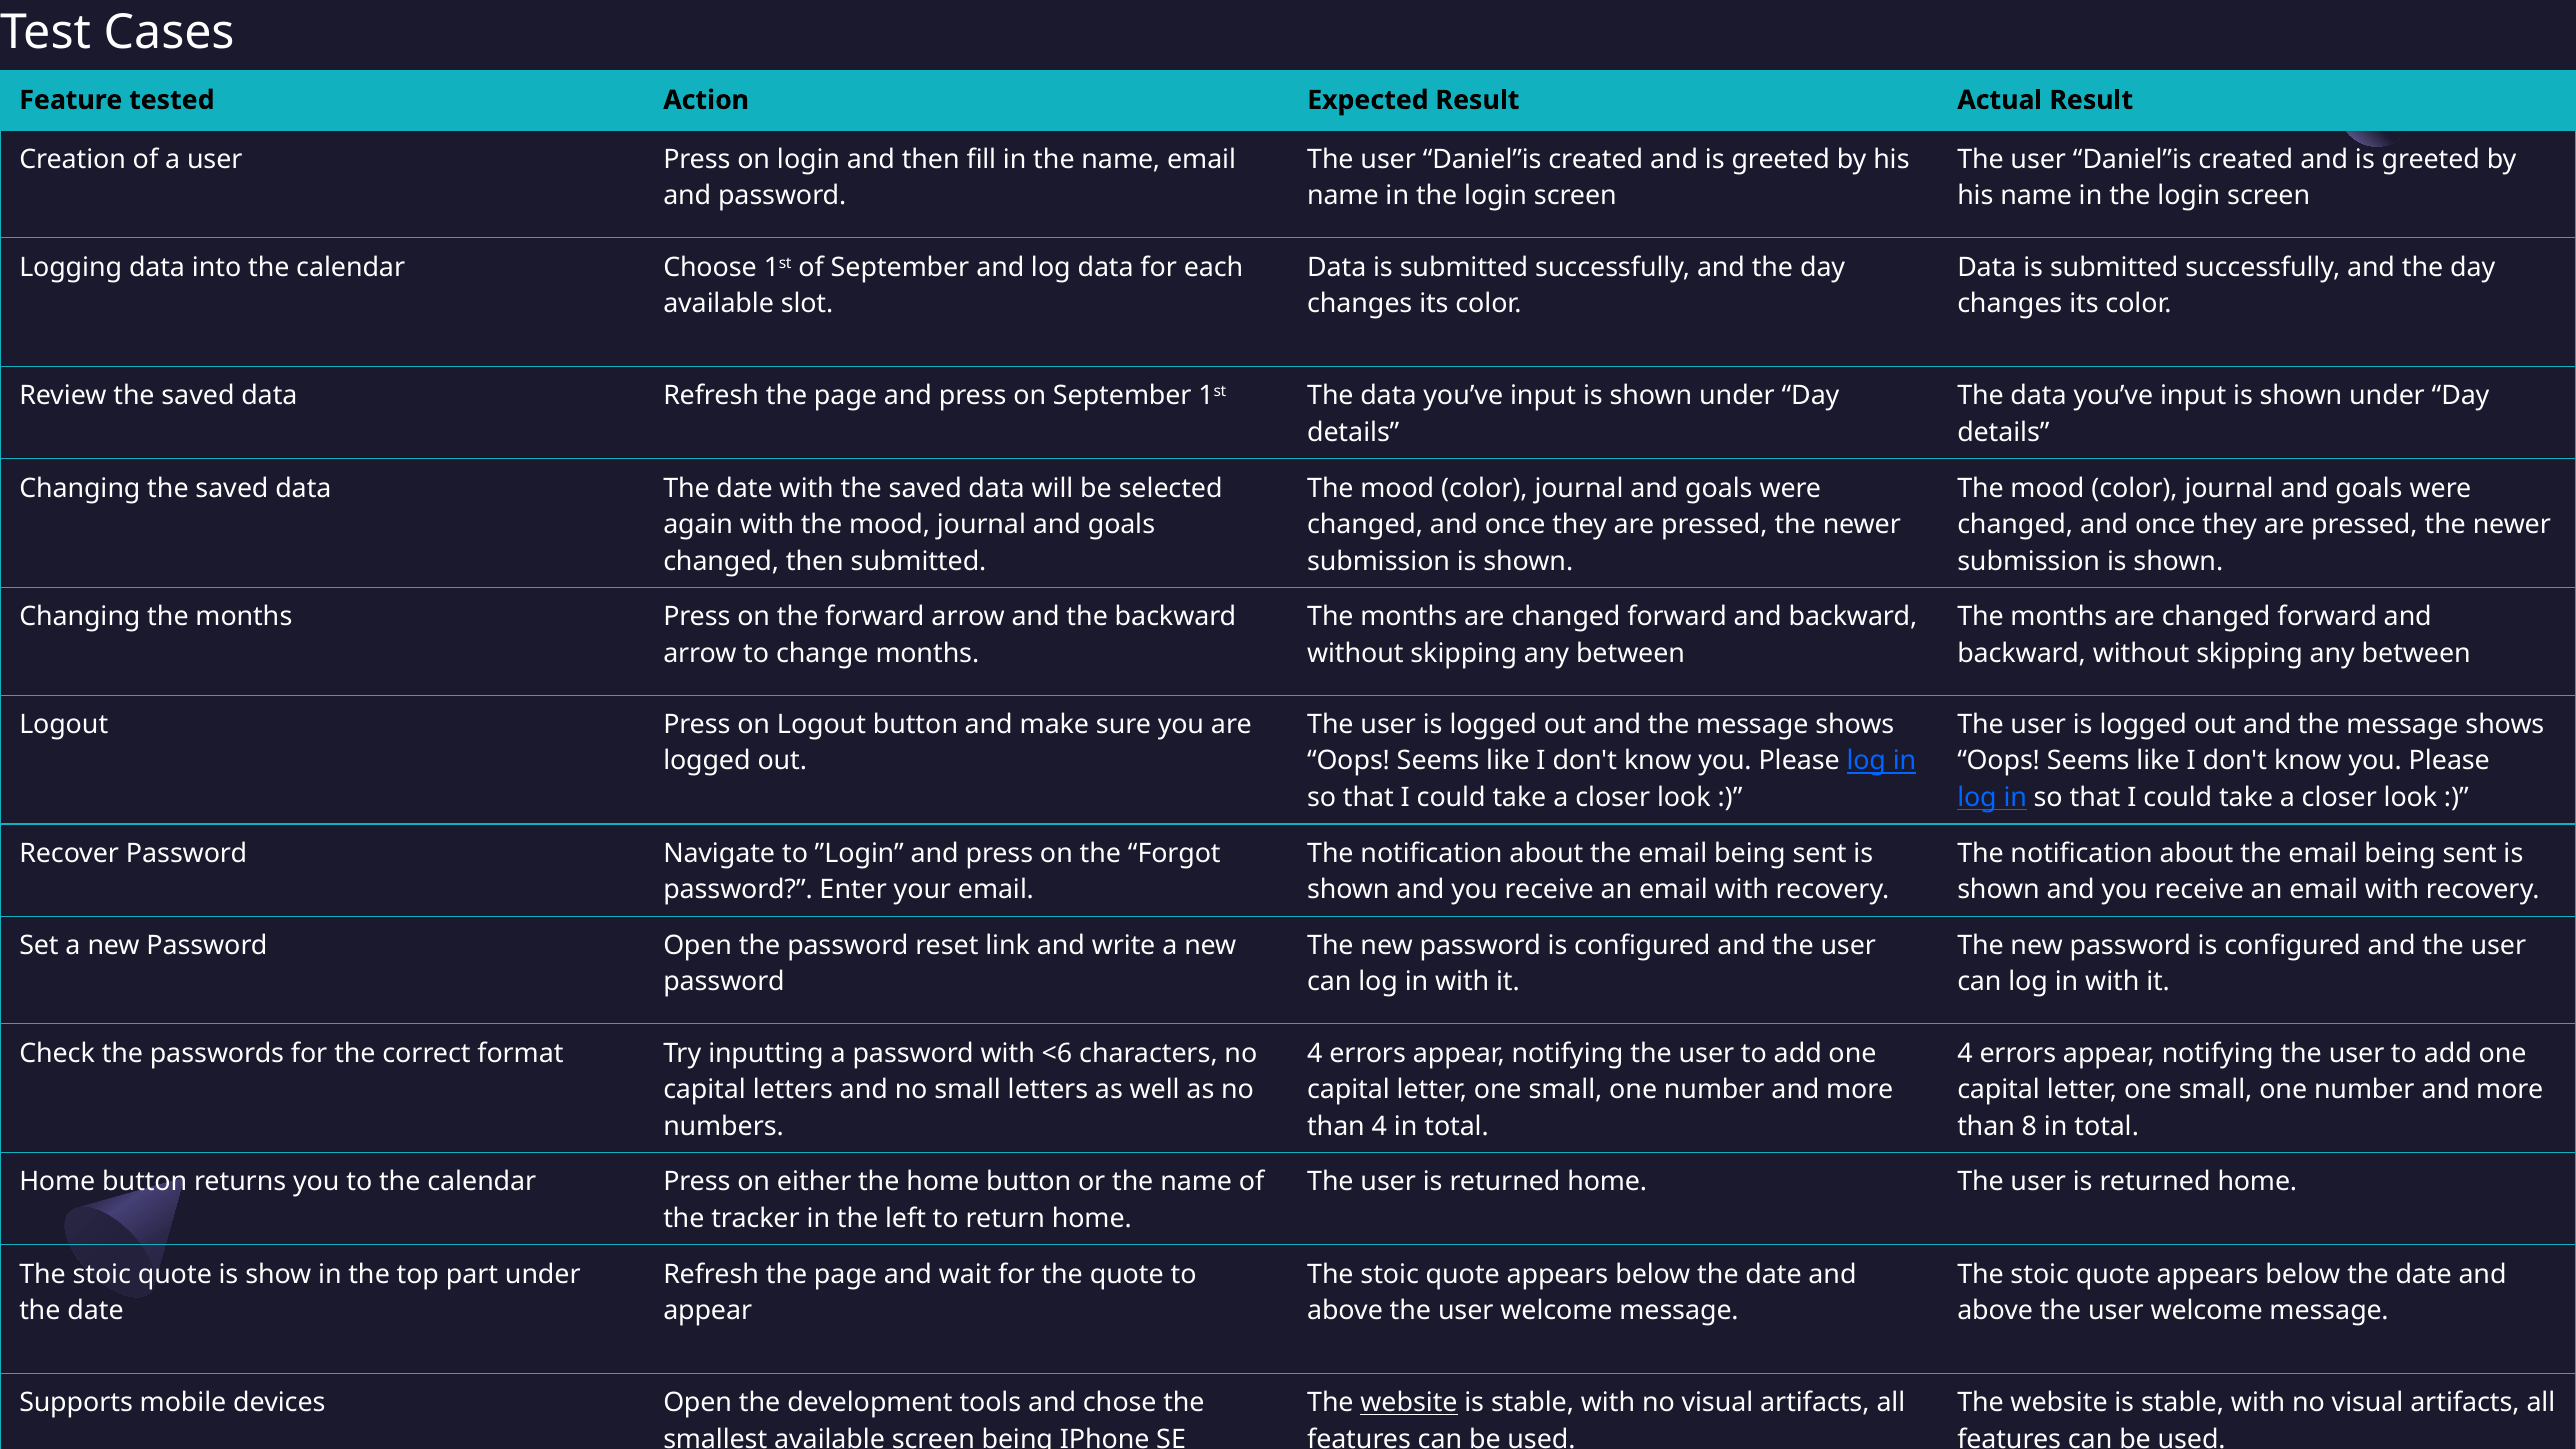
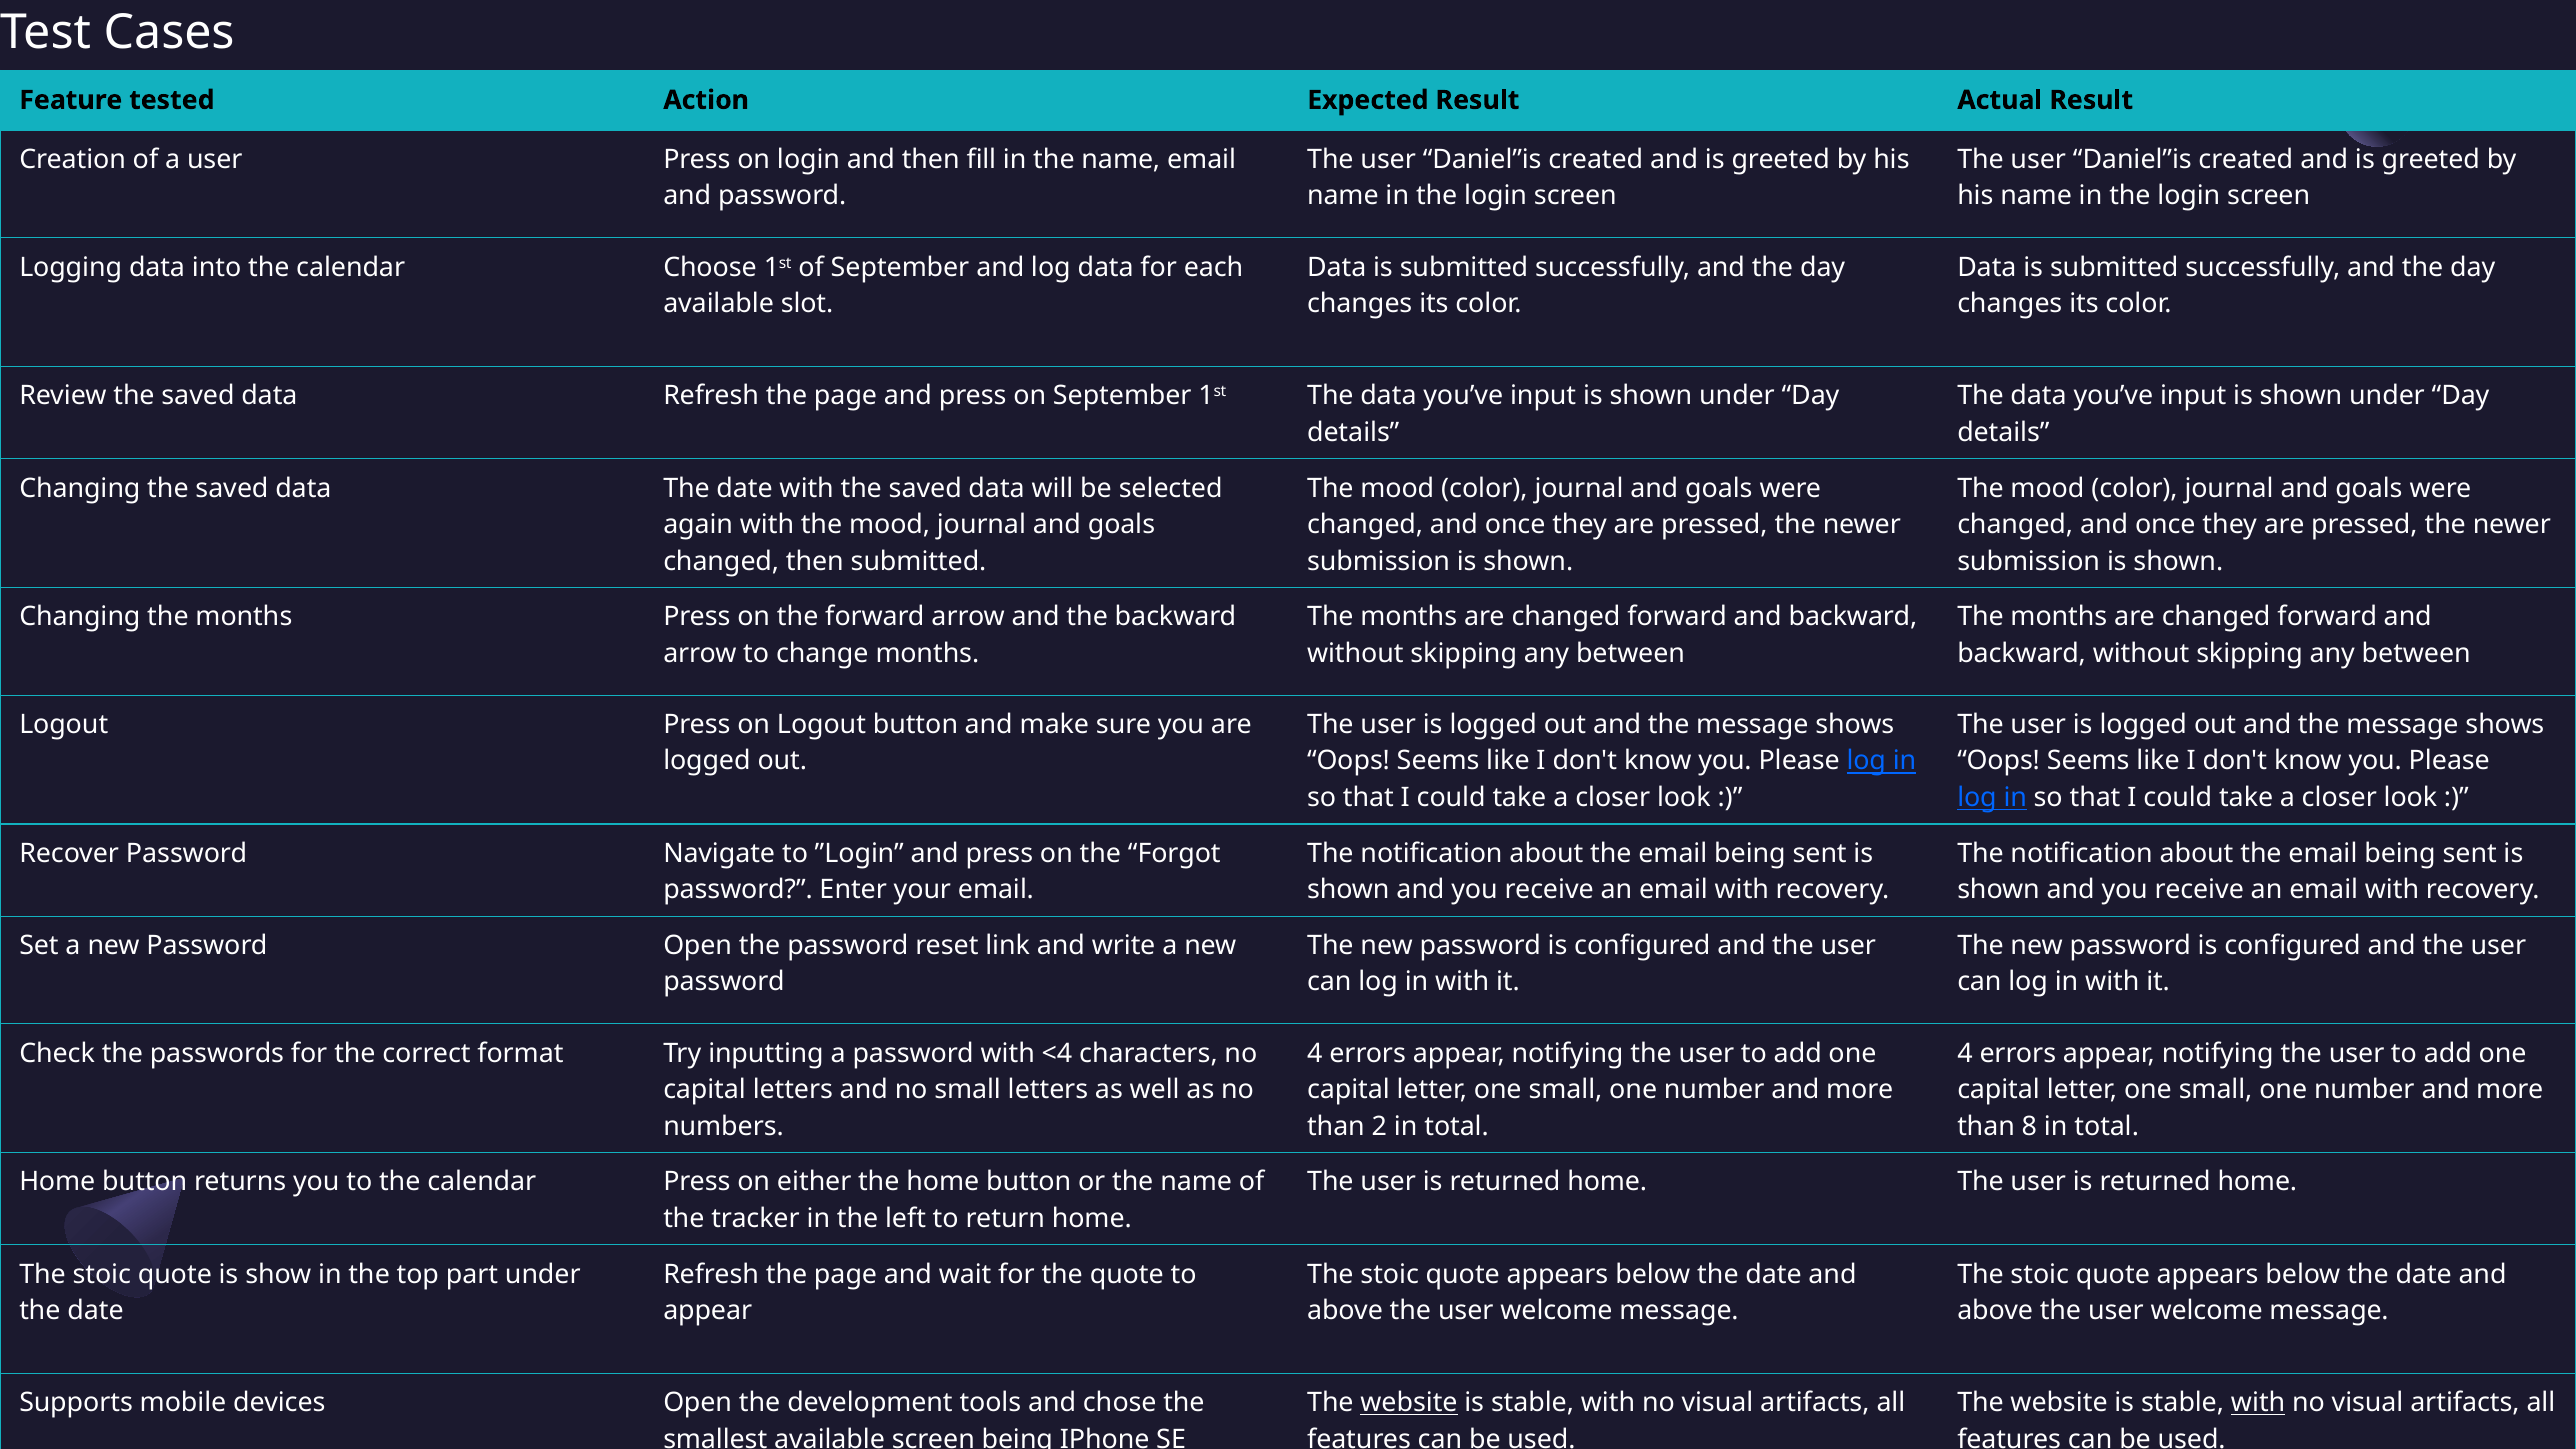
<6: <6 -> <4 (1057, 1053)
than 4: 4 -> 2 (1379, 1126)
with underline: none -> present (2258, 1403)
